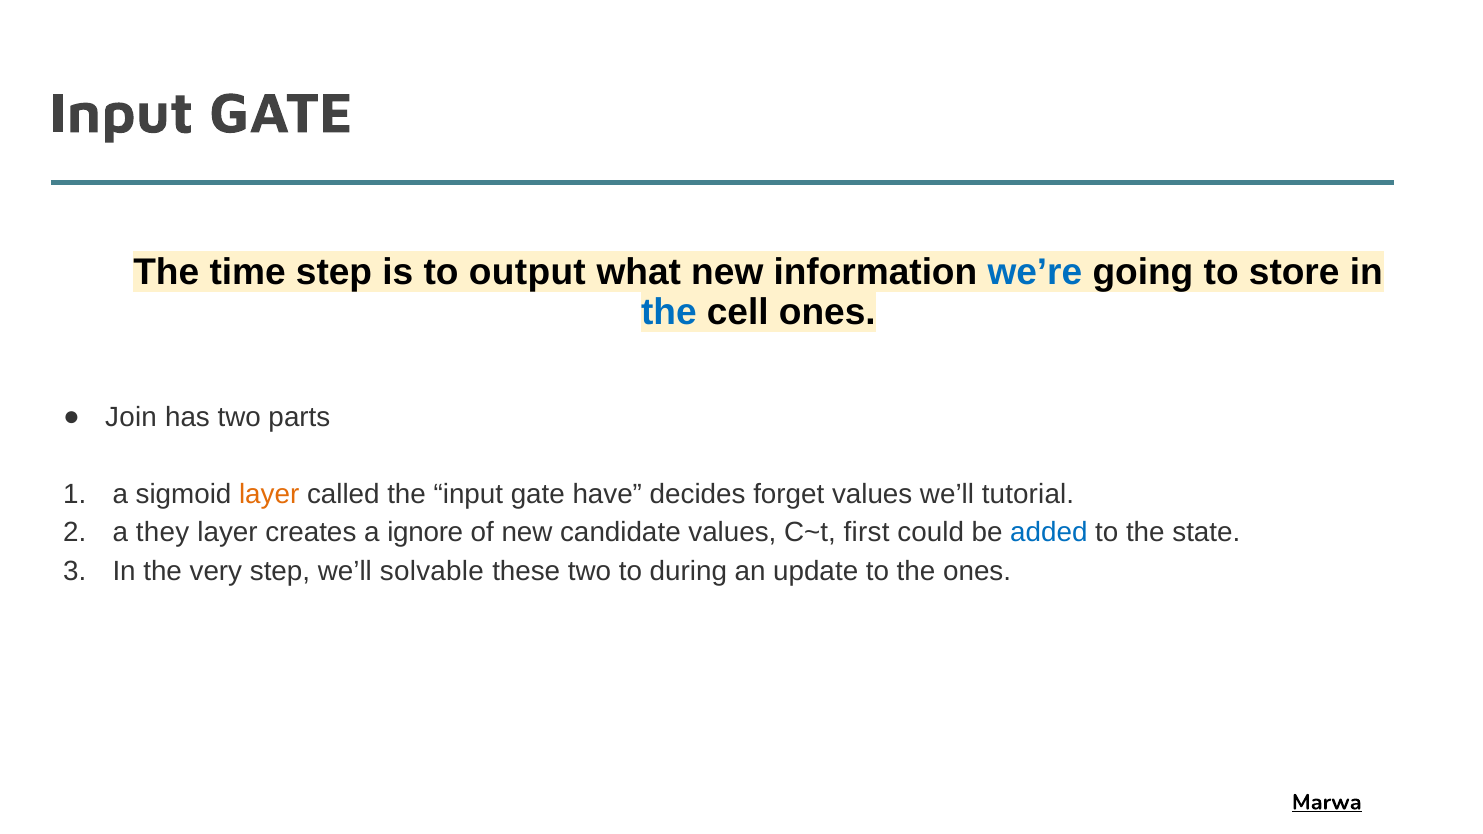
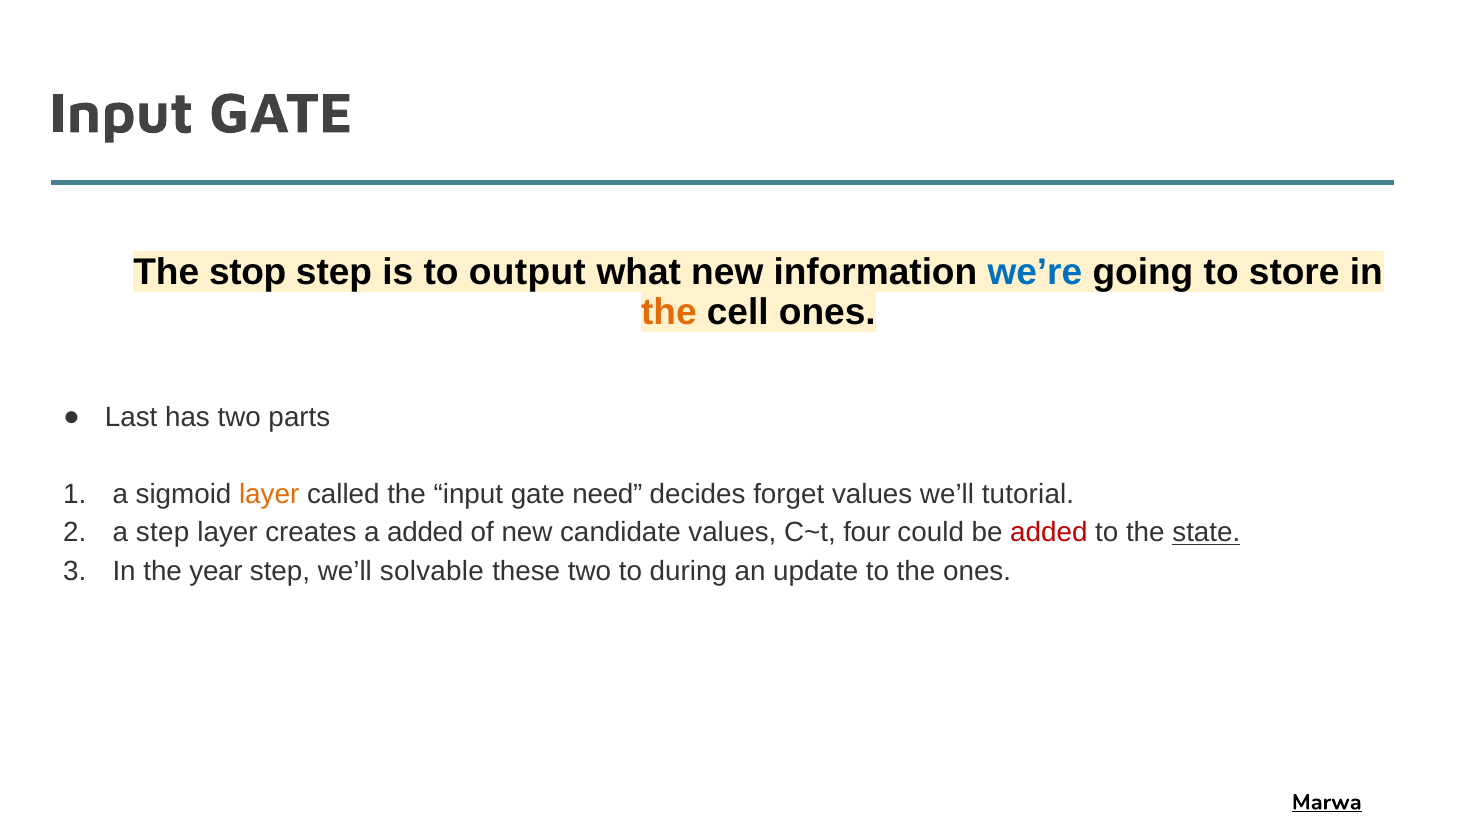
time: time -> stop (248, 272)
the colour: blue -> orange (669, 312)
Join: Join -> Last (131, 418)
have: have -> need (607, 494)
a they: they -> step (163, 533)
a ignore: ignore -> added (425, 533)
first: first -> four (867, 533)
added colour: blue -> red (1049, 533)
state underline: none -> present (1206, 533)
very: very -> year (216, 571)
